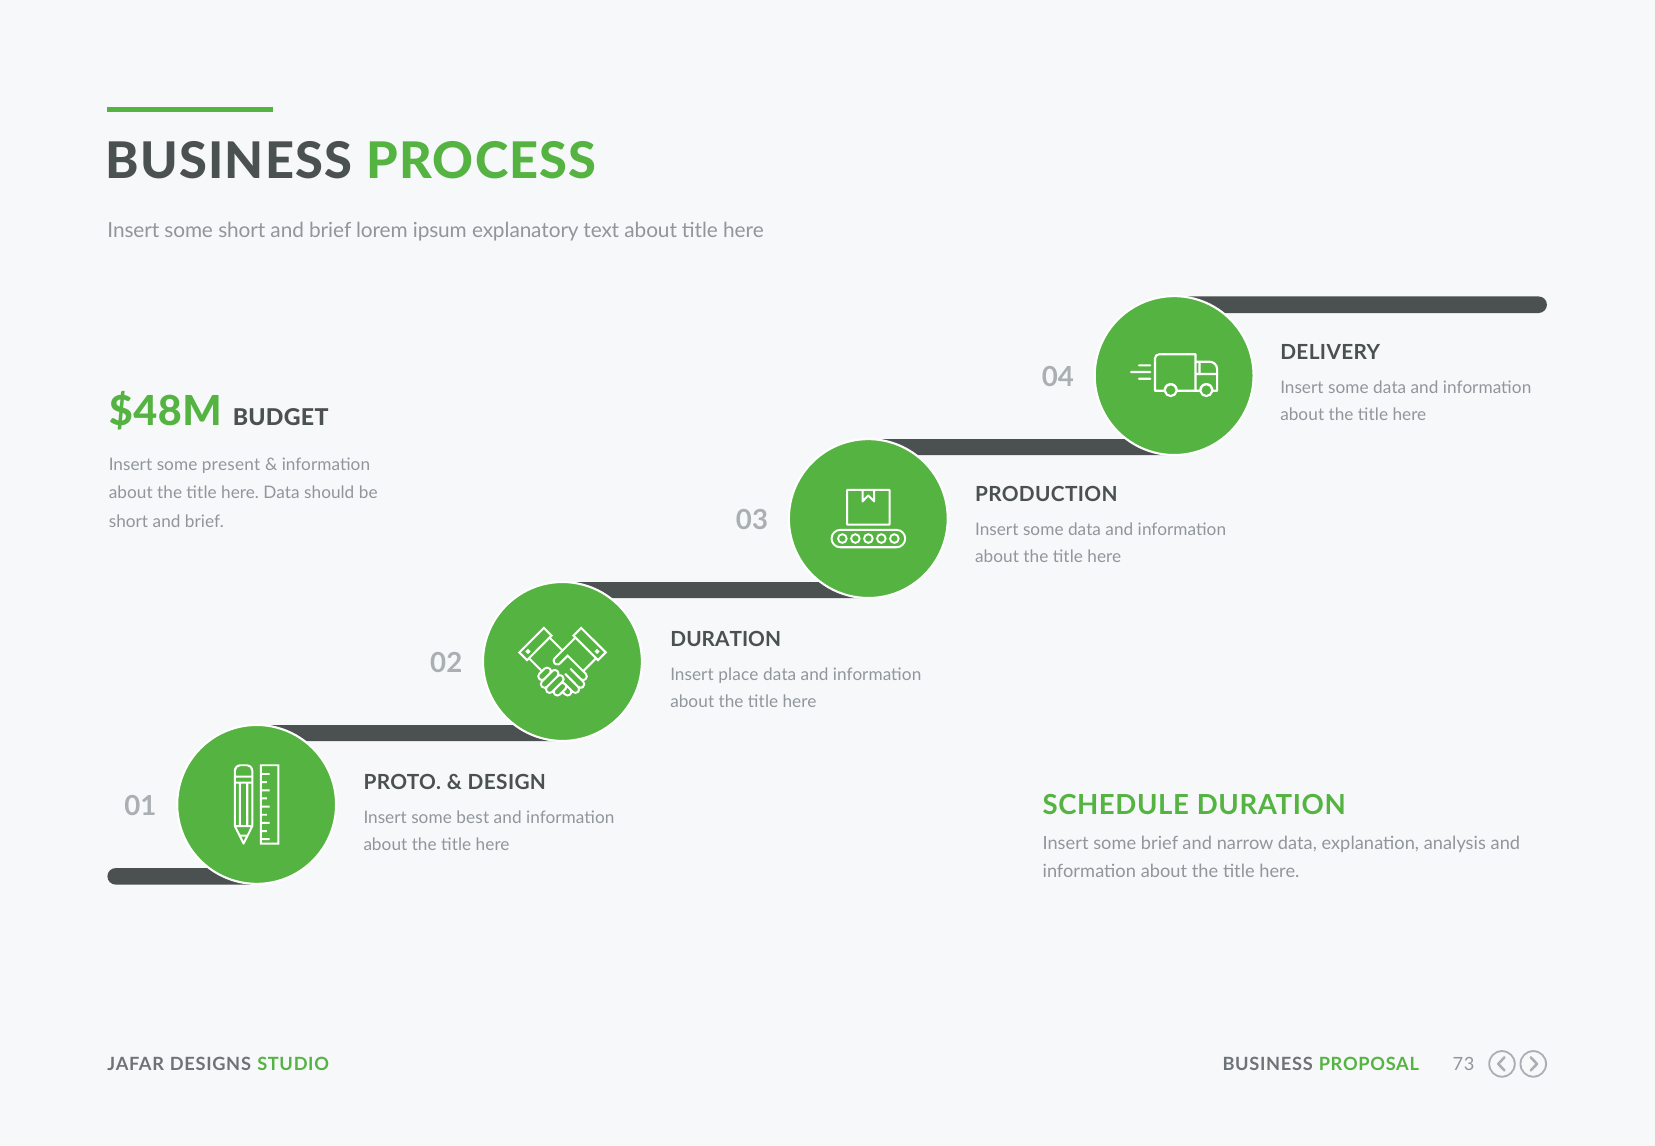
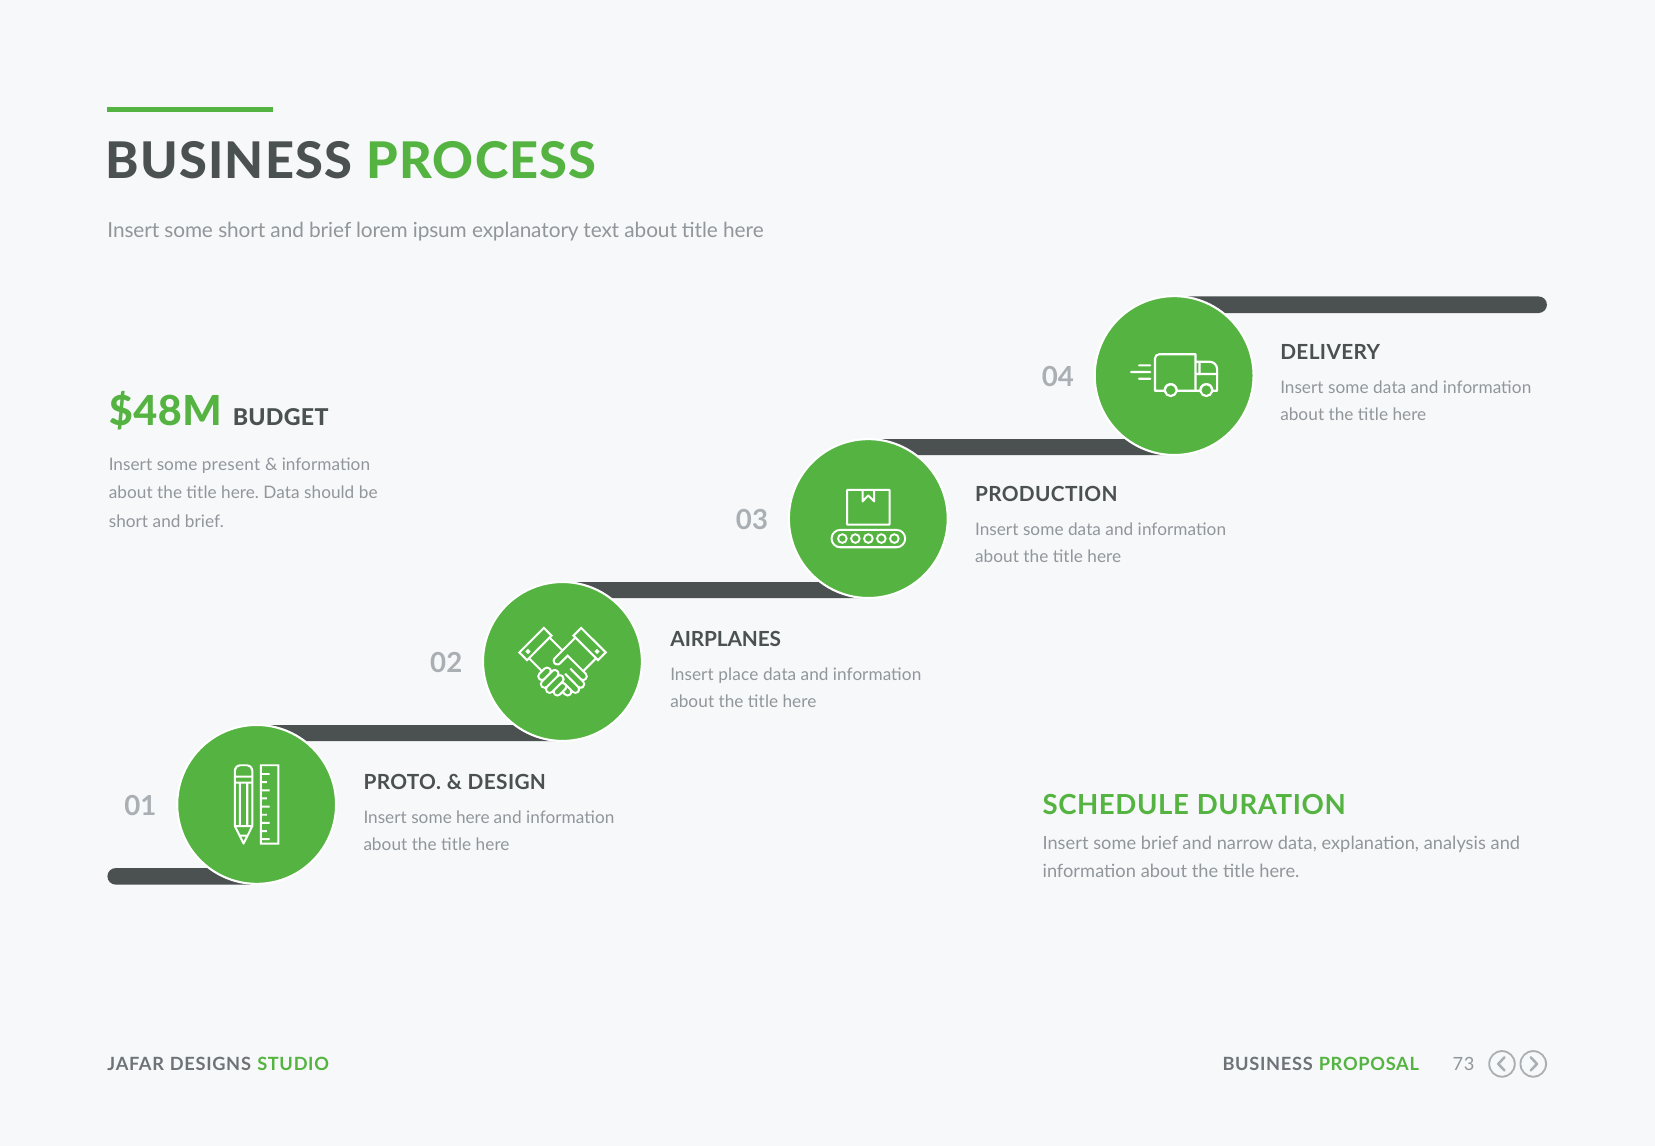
DURATION: DURATION -> AIRPLANES (726, 639)
some best: best -> here (473, 817)
